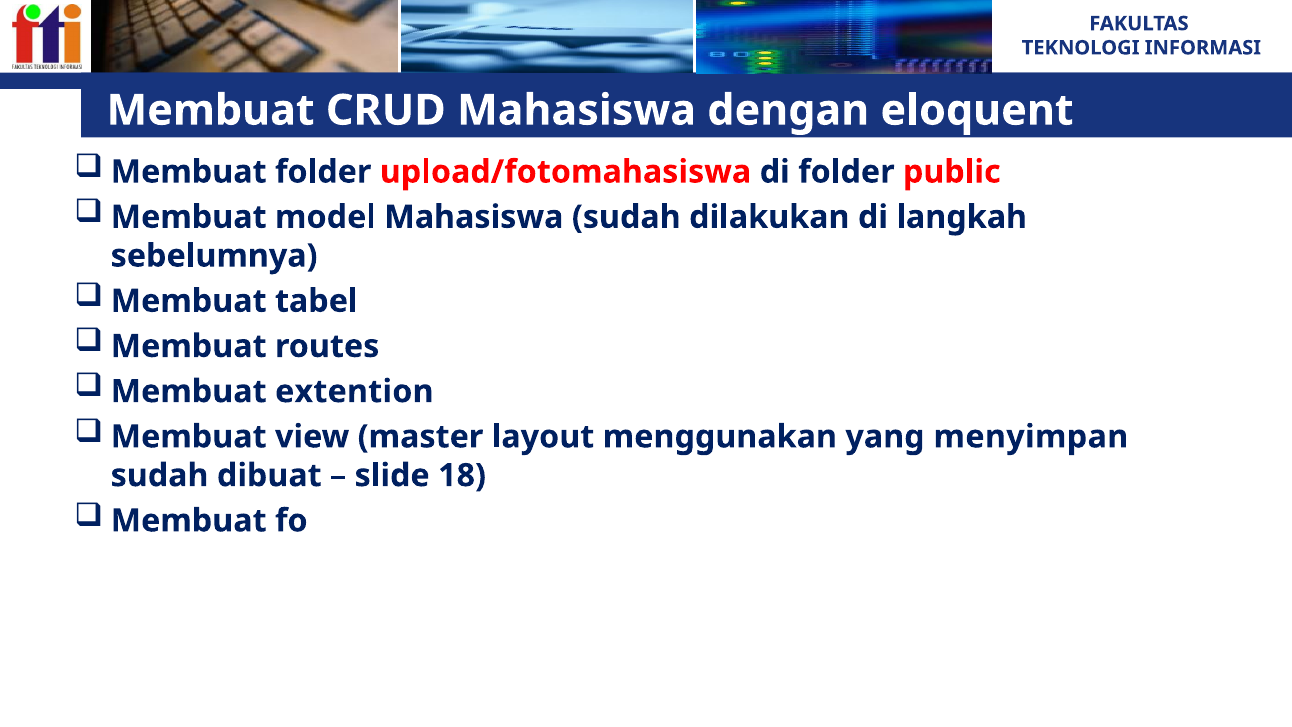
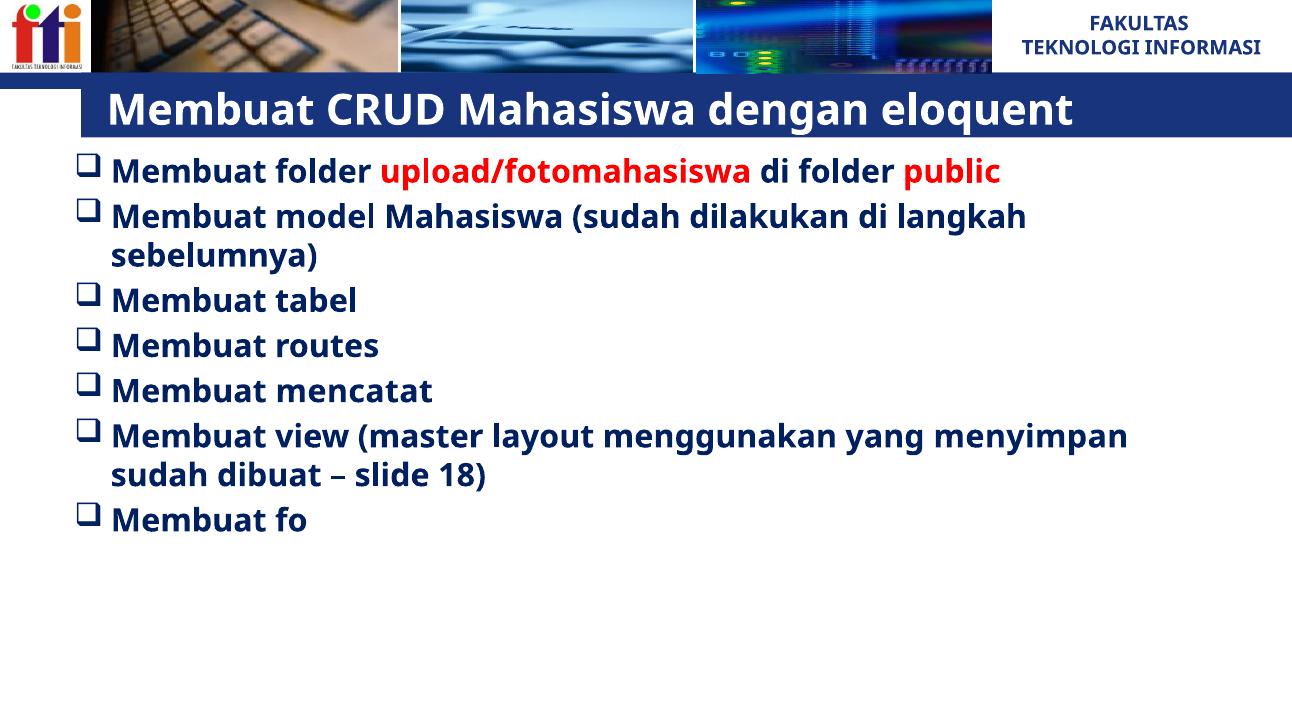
extention: extention -> mencatat (354, 391)
